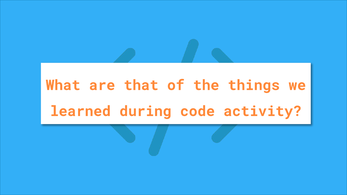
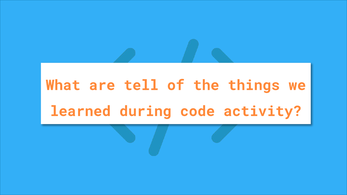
that: that -> tell (141, 85)
